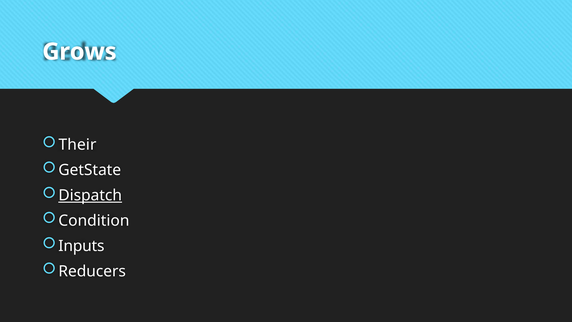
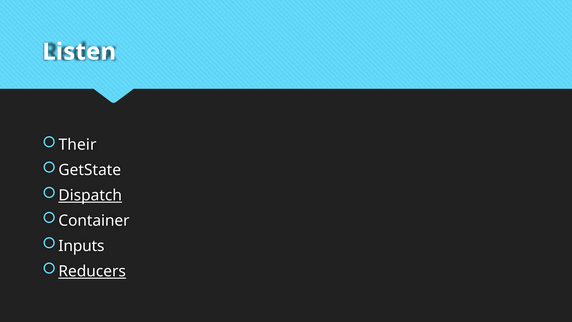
Grows: Grows -> Listen (79, 52)
Condition: Condition -> Container (94, 221)
Reducers underline: none -> present (92, 271)
